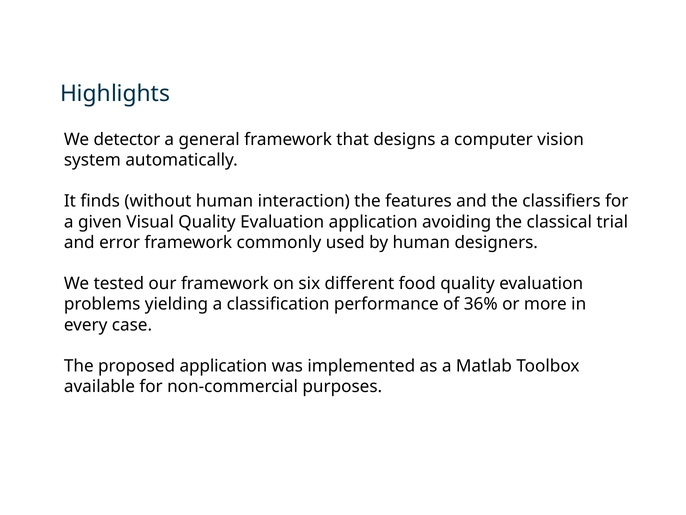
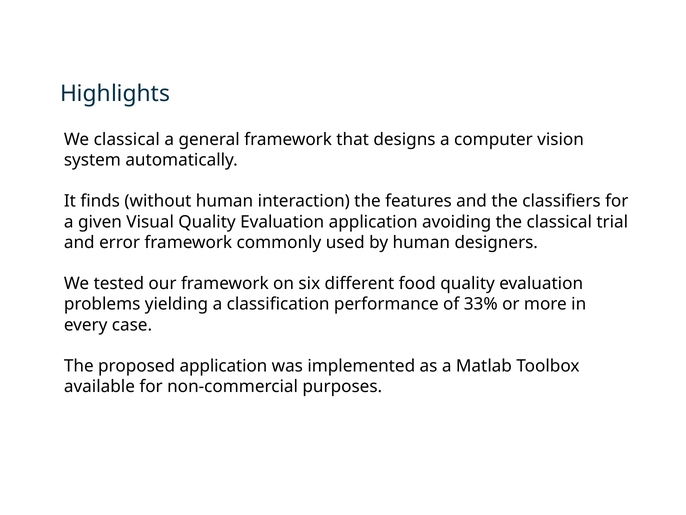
We detector: detector -> classical (127, 139)
36%: 36% -> 33% (481, 304)
